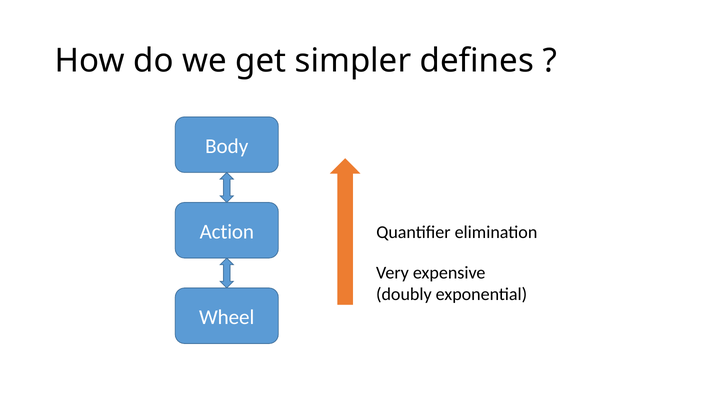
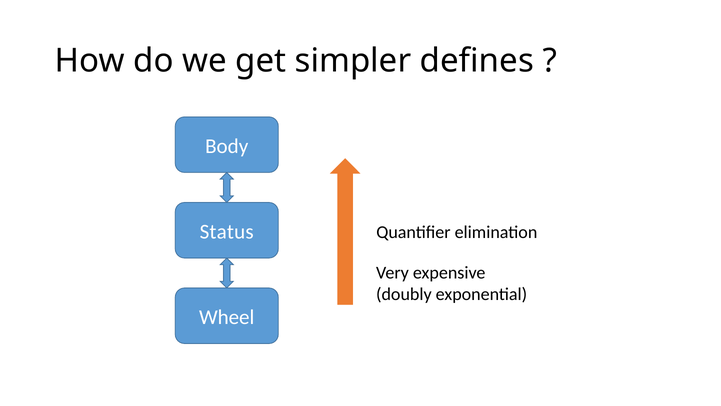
Action: Action -> Status (227, 231)
